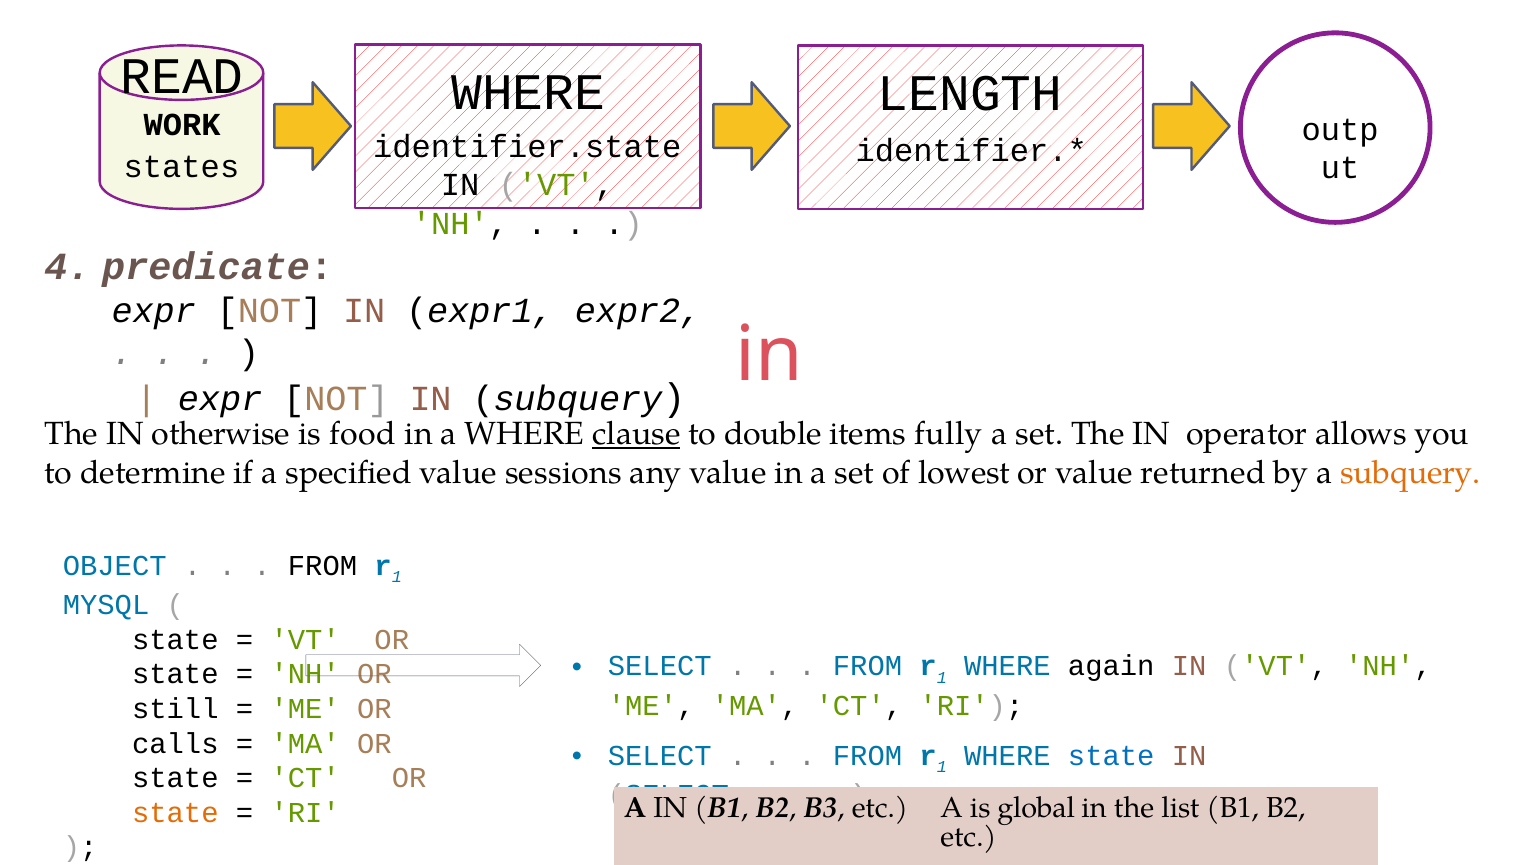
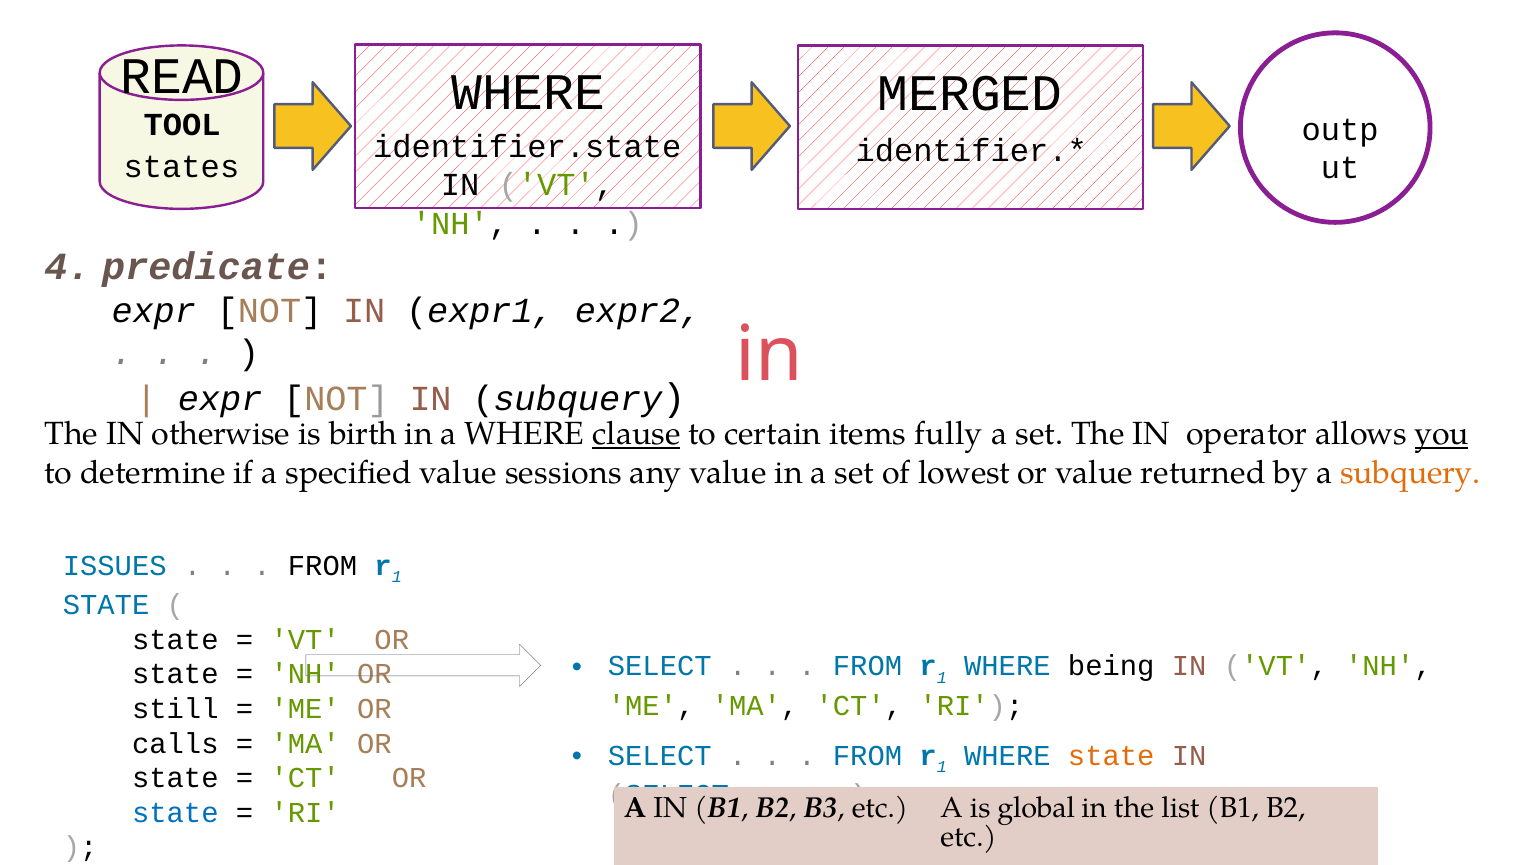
LENGTH: LENGTH -> MERGED (970, 94)
WORK: WORK -> TOOL (182, 125)
food: food -> birth (363, 435)
double: double -> certain (773, 435)
you underline: none -> present (1442, 435)
OBJECT: OBJECT -> ISSUES (115, 566)
MYSQL: MYSQL -> STATE (106, 606)
again: again -> being (1111, 667)
state colour: blue -> orange (1111, 756)
state colour: orange -> blue (175, 813)
